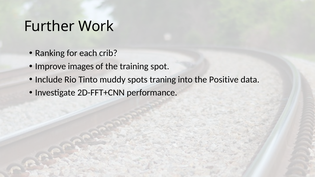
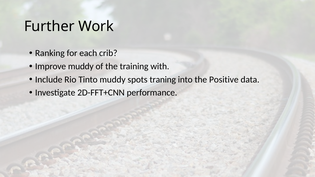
Improve images: images -> muddy (81, 66)
spot: spot -> with (160, 66)
